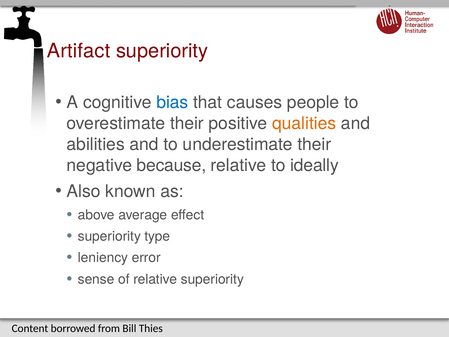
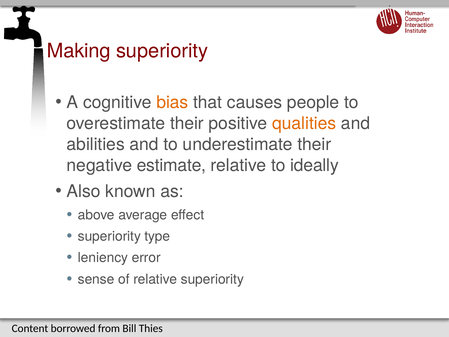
Artifact: Artifact -> Making (79, 51)
bias colour: blue -> orange (172, 102)
because: because -> estimate (171, 165)
